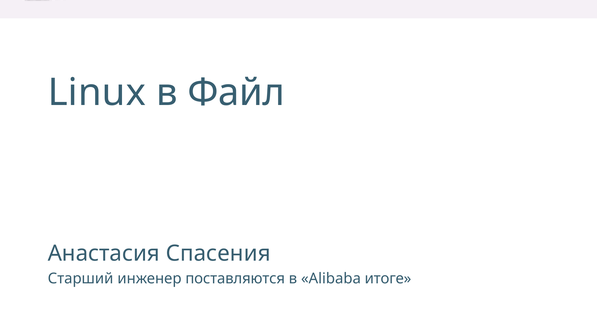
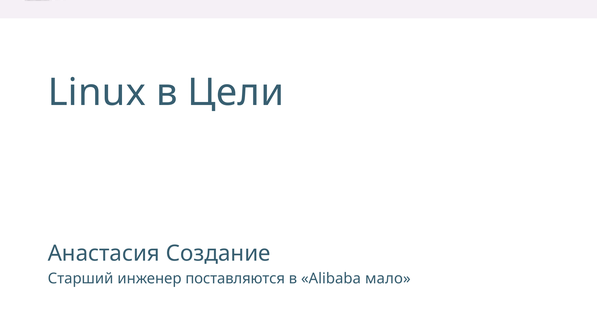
Файл: Файл -> Цели (236, 93)
Спасения: Спасения -> Создание (218, 253)
итоге: итоге -> мало (388, 278)
